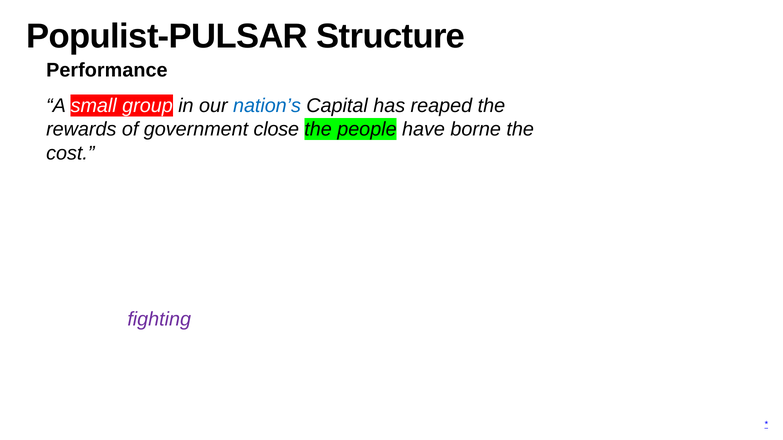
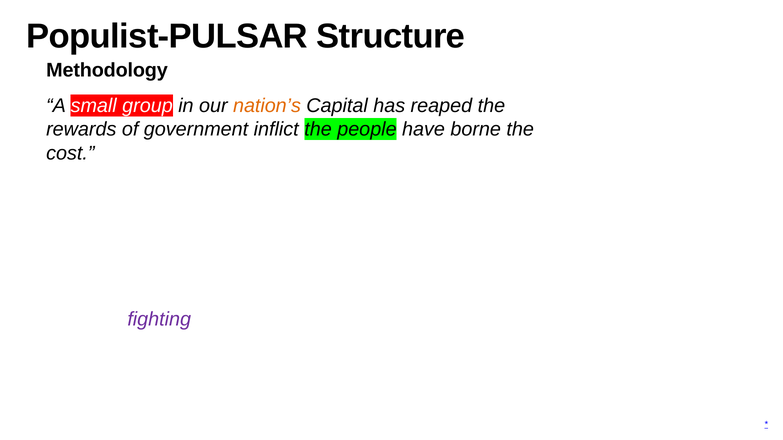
Performance: Performance -> Methodology (107, 70)
nation’s colour: blue -> orange (267, 106)
close: close -> inflict (276, 130)
